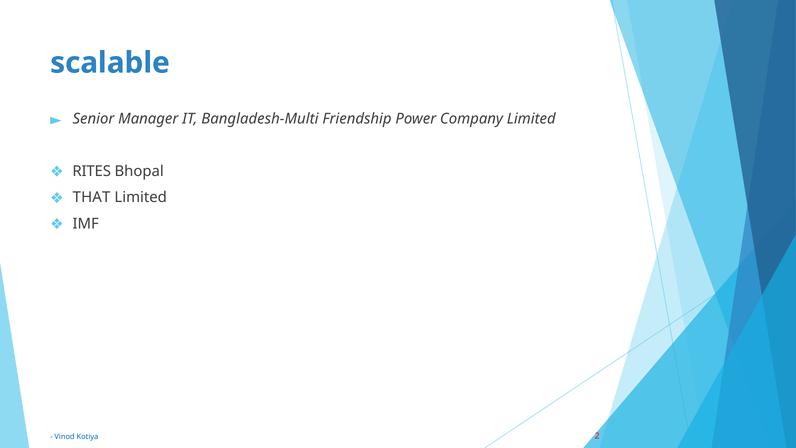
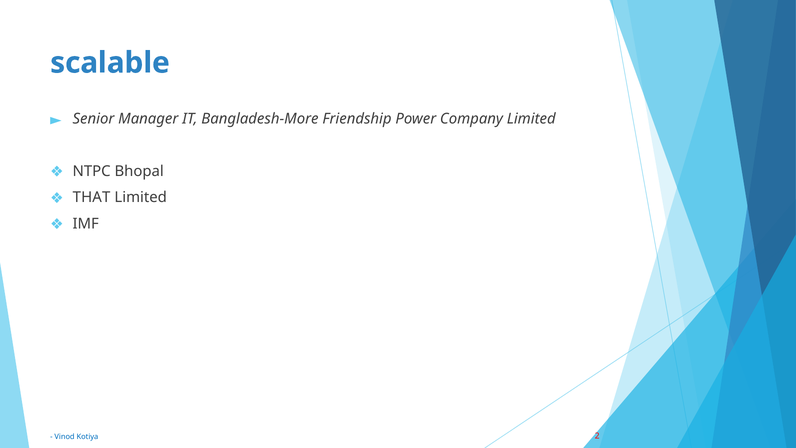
Bangladesh-Multi: Bangladesh-Multi -> Bangladesh-More (260, 119)
RITES: RITES -> NTPC (92, 171)
